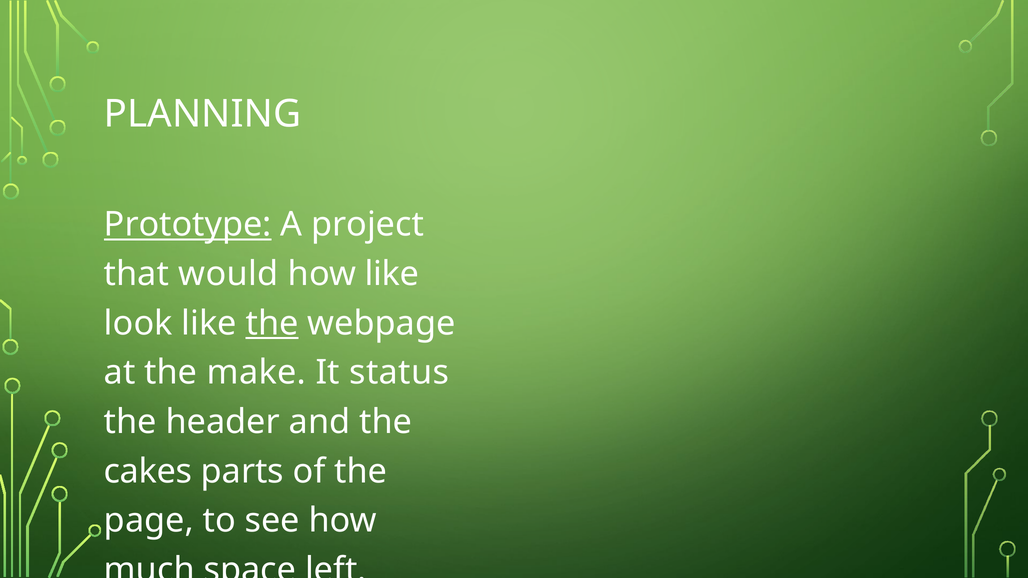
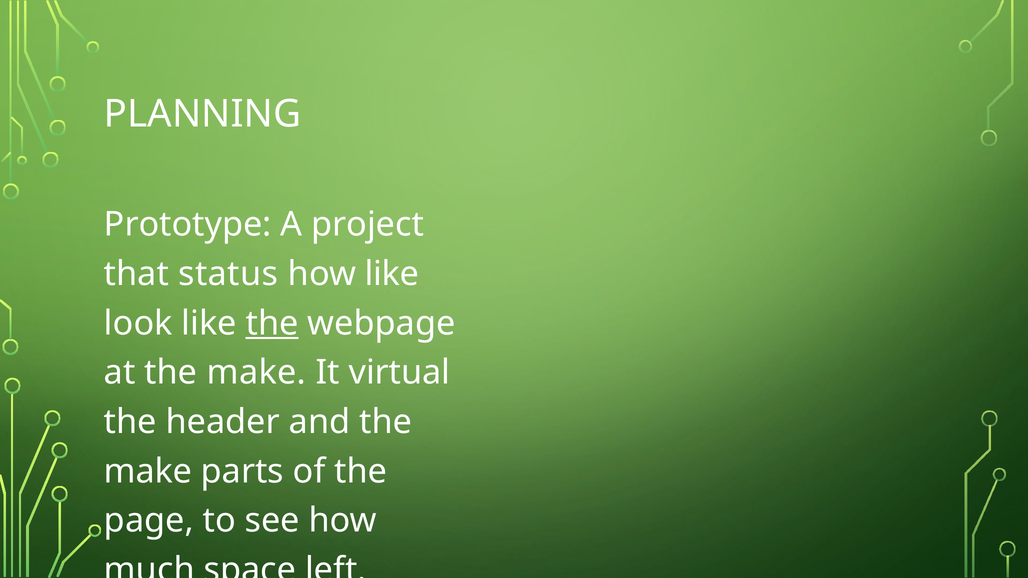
Prototype underline: present -> none (188, 225)
would: would -> status (228, 274)
status: status -> virtual (399, 373)
cakes: cakes -> make (148, 472)
